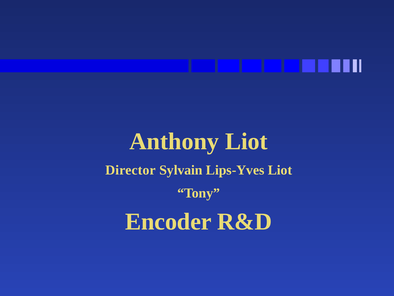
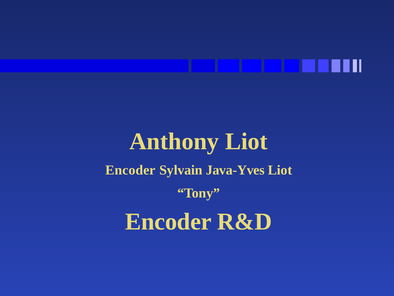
Director: Director -> Encoder (130, 170)
Lips-Yves: Lips-Yves -> Java-Yves (235, 170)
